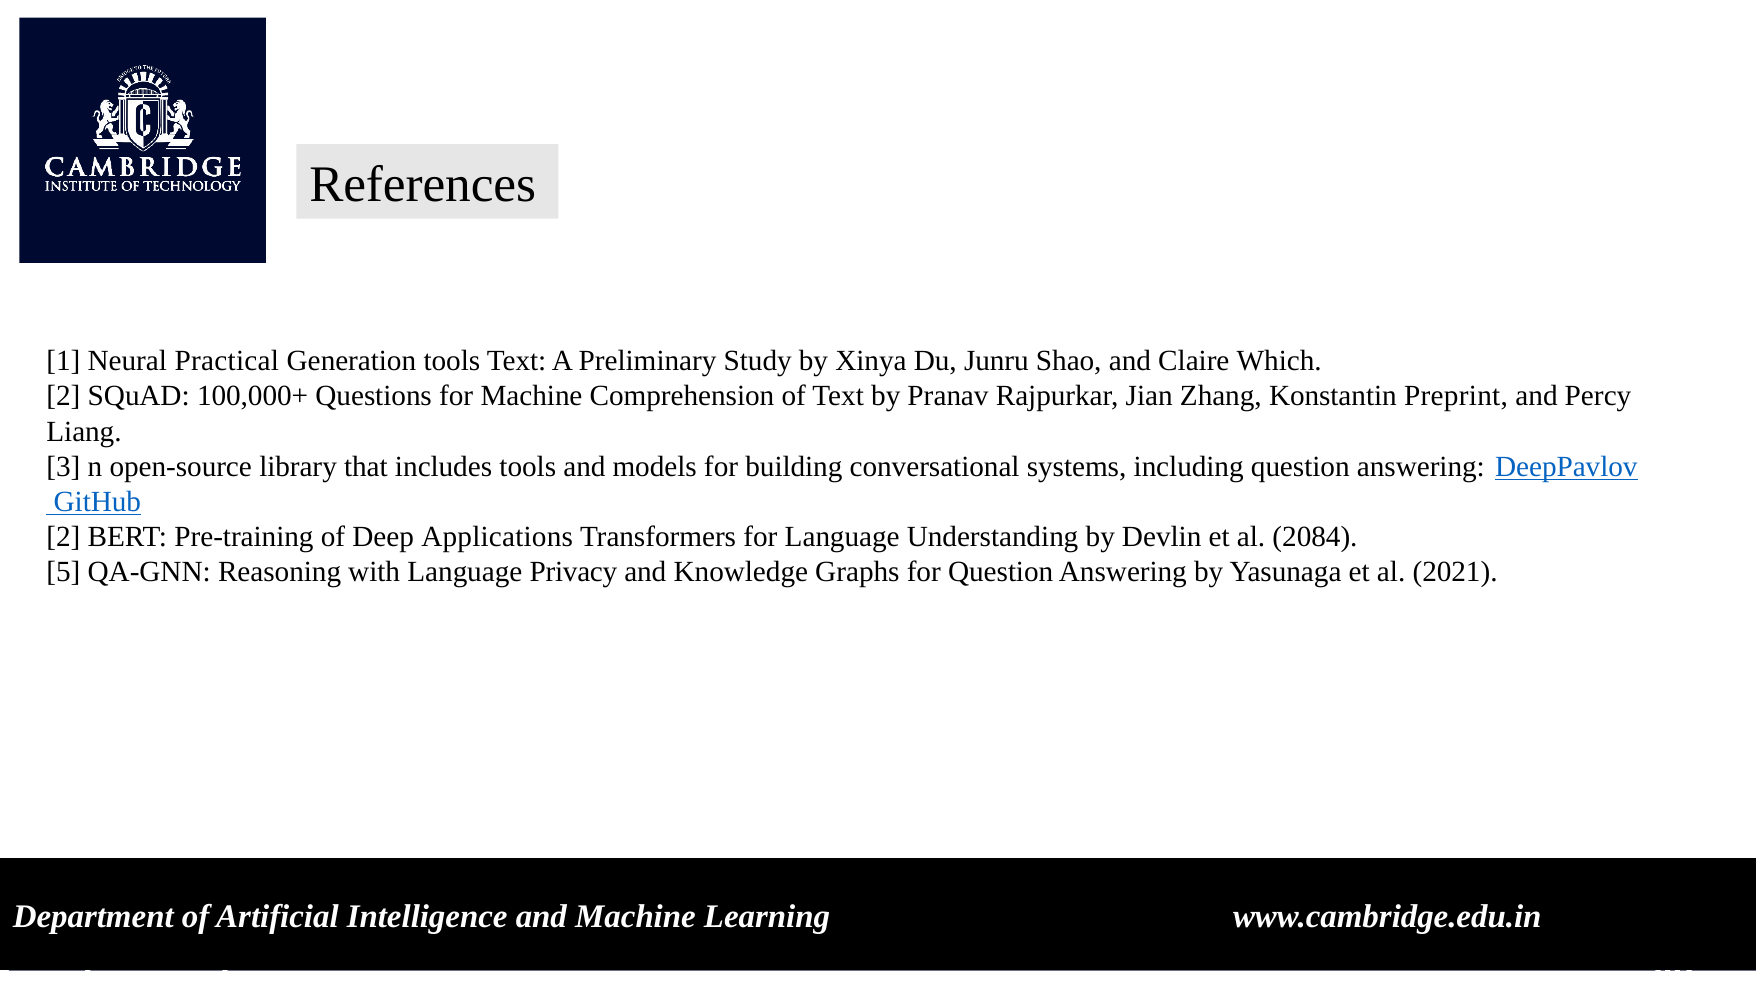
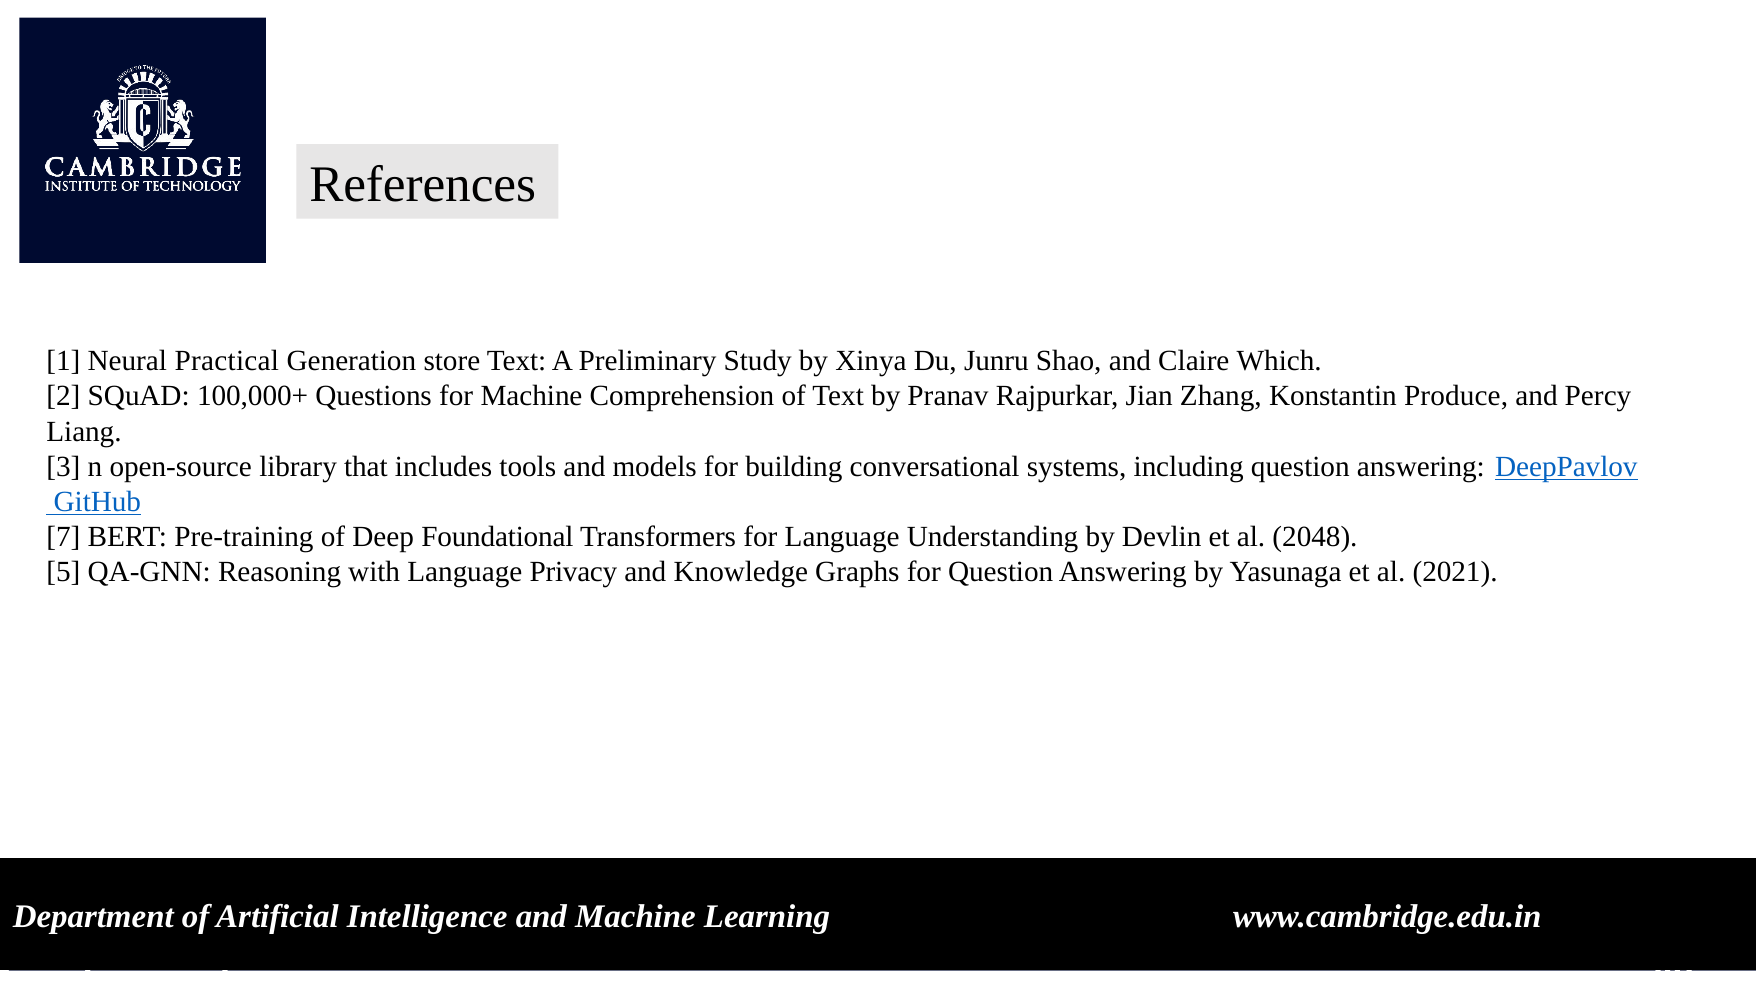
Generation tools: tools -> store (452, 361)
Preprint: Preprint -> Produce (1456, 396)
2: 2 -> 7 (63, 537)
Applications: Applications -> Foundational (497, 537)
2084: 2084 -> 2048 (1315, 537)
